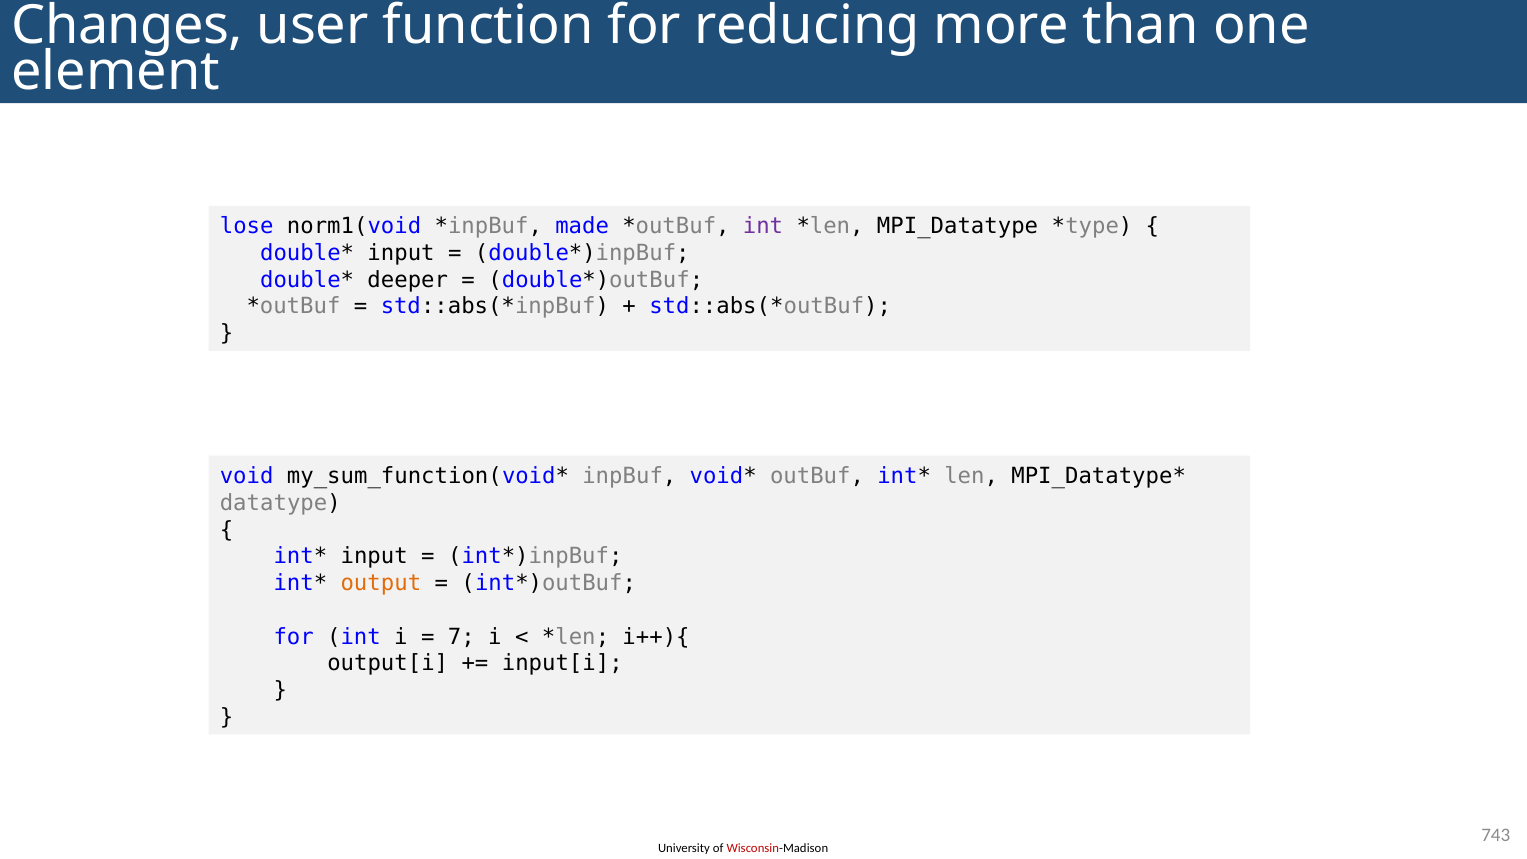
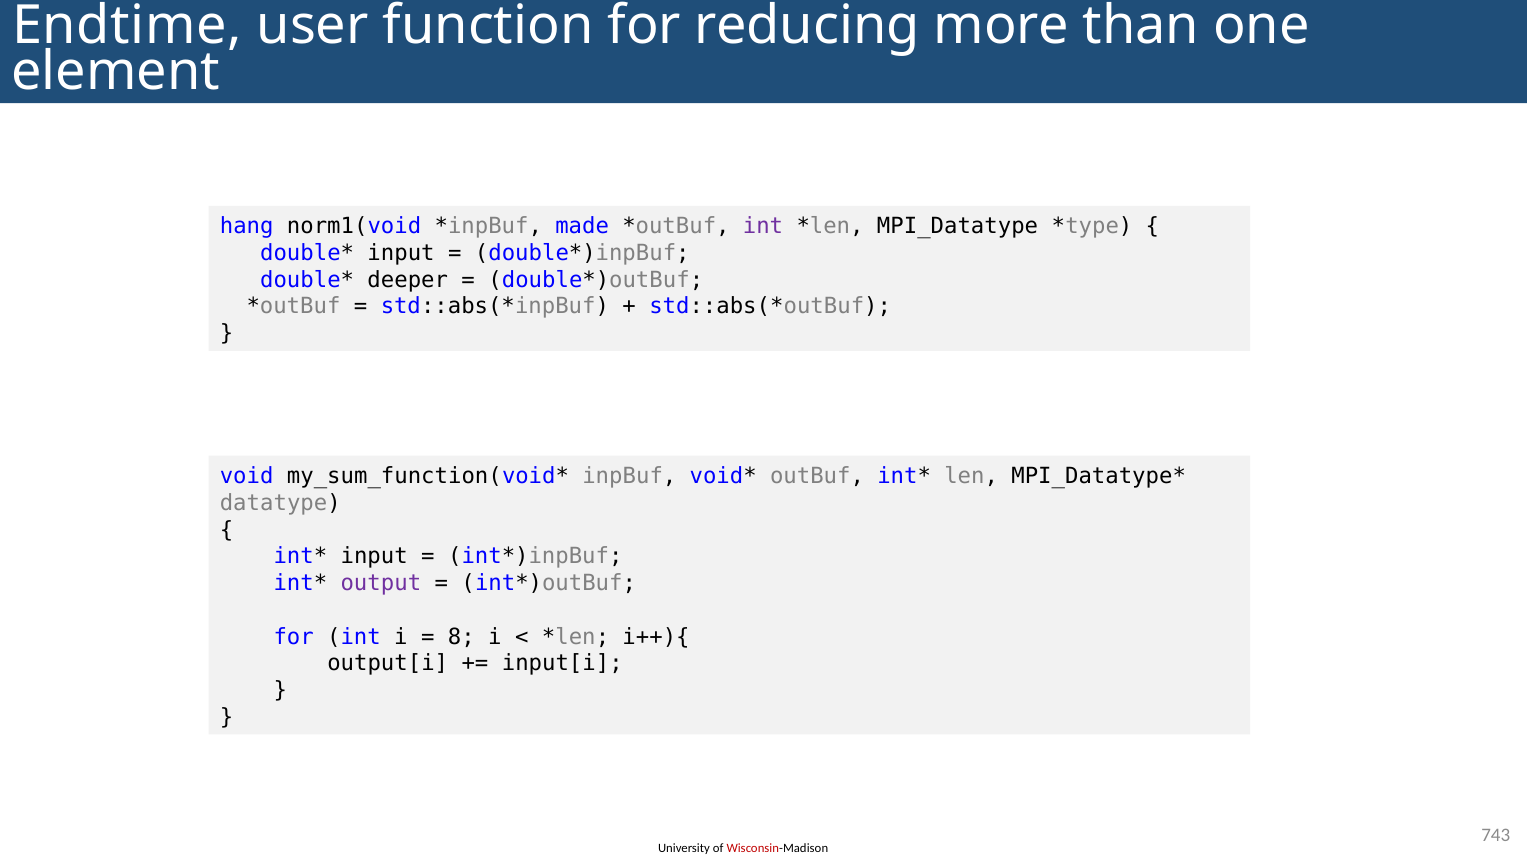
Changes: Changes -> Endtime (127, 25)
lose: lose -> hang (247, 226)
output colour: orange -> purple (381, 583)
7: 7 -> 8 (461, 637)
